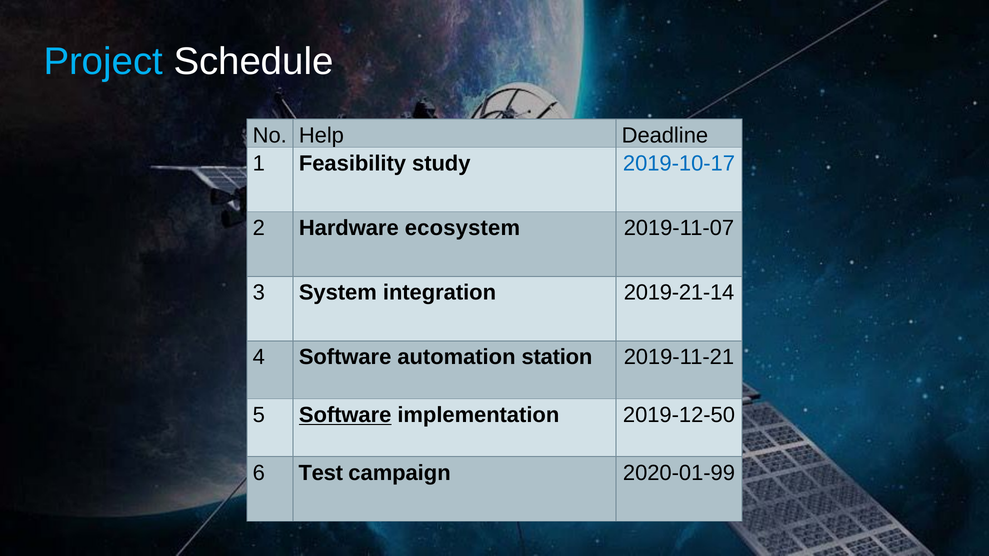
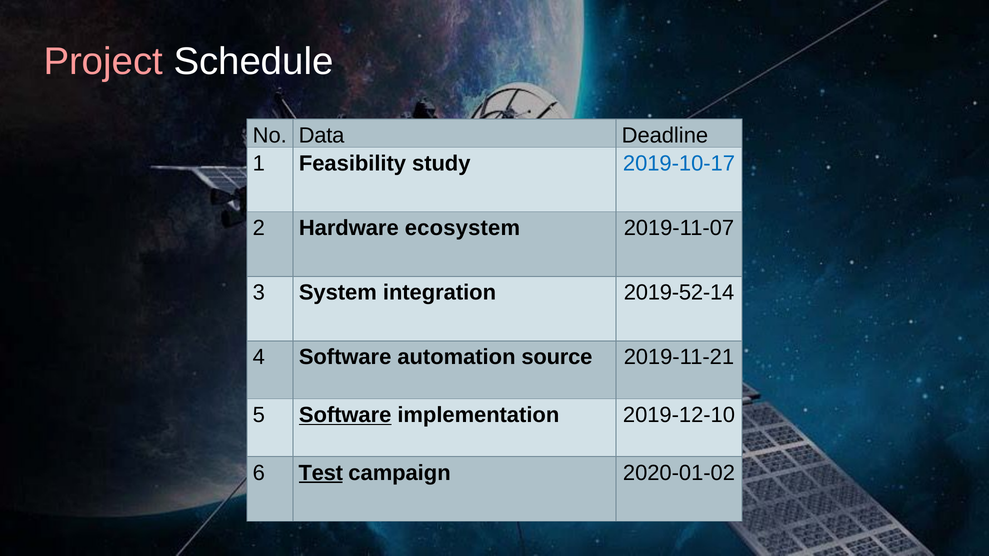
Project colour: light blue -> pink (103, 62)
Help: Help -> Data (322, 135)
2019-21-14: 2019-21-14 -> 2019-52-14 (679, 293)
station: station -> source (557, 357)
2019-12-50: 2019-12-50 -> 2019-12-10 (679, 415)
Test underline: none -> present (321, 473)
2020-01-99: 2020-01-99 -> 2020-01-02 (679, 473)
